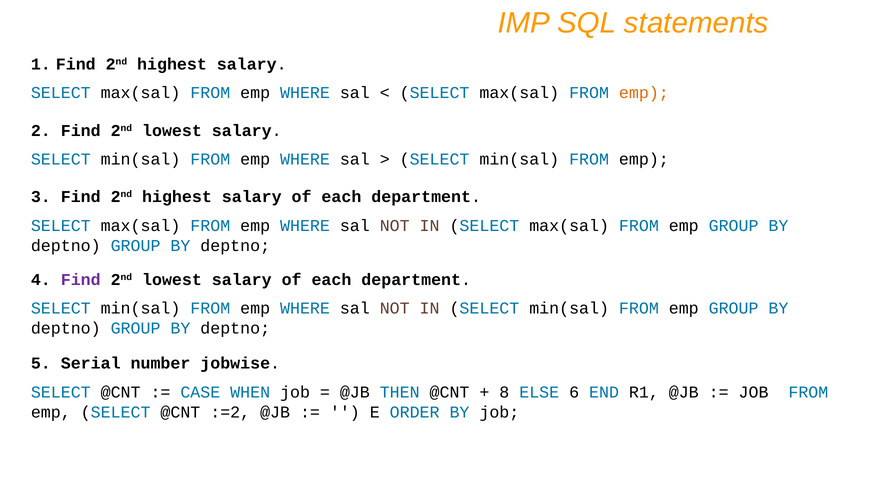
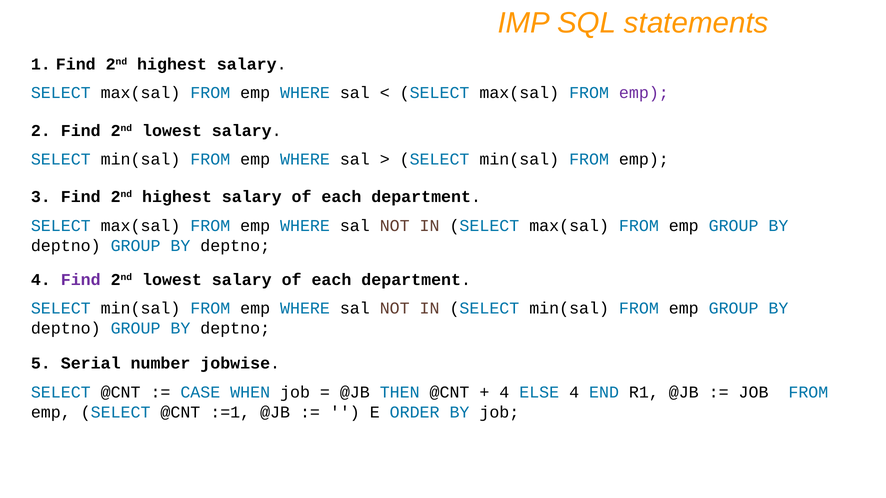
emp colour: orange -> purple (644, 93)
8: 8 -> 4 (504, 393)
ELSE 6: 6 -> 4 (574, 393)
:=2: :=2 -> :=1 (230, 412)
